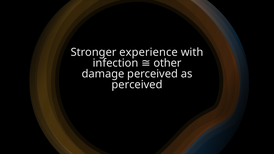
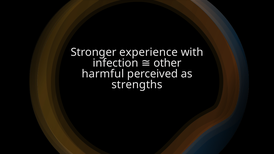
damage: damage -> harmful (103, 74)
perceived: perceived -> strengths (137, 85)
